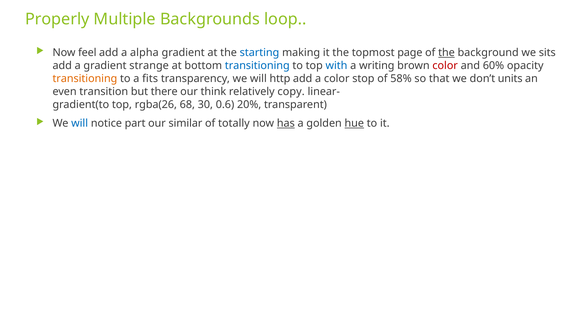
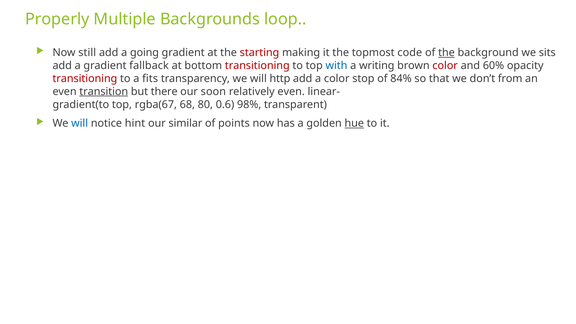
feel: feel -> still (87, 53)
alpha: alpha -> going (145, 53)
starting colour: blue -> red (260, 53)
page: page -> code (410, 53)
strange: strange -> fallback (149, 66)
transitioning colour: blue -> red (257, 66)
transitioning colour: orange -> red (85, 79)
58%: 58% -> 84% (401, 79)
units: units -> from (510, 79)
transition underline: none -> present (104, 91)
think: think -> soon (213, 91)
relatively copy: copy -> even (291, 91)
rgba(26: rgba(26 -> rgba(67 (156, 104)
30: 30 -> 80 (205, 104)
20%: 20% -> 98% (249, 104)
part: part -> hint (135, 123)
totally: totally -> points (234, 123)
has underline: present -> none (286, 123)
